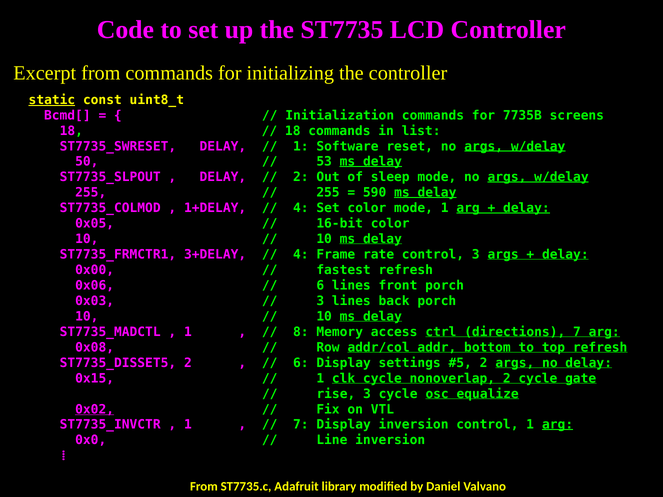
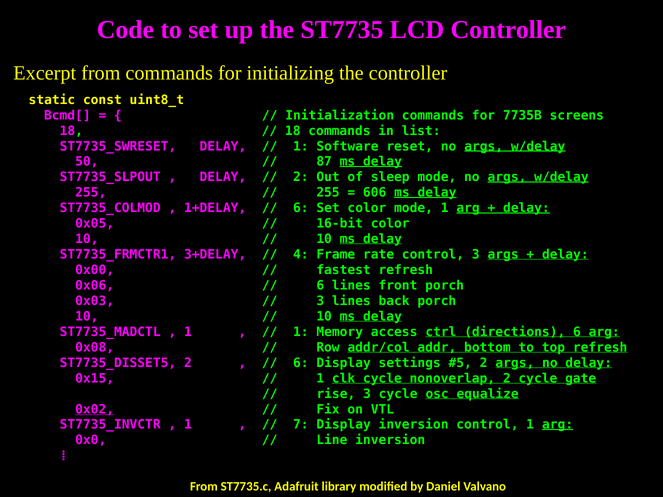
static underline: present -> none (52, 100)
53: 53 -> 87 (324, 162)
590: 590 -> 606 (375, 193)
4: 4 -> 6 (301, 208)
8: 8 -> 1 (301, 332)
directions 7: 7 -> 6 (577, 332)
